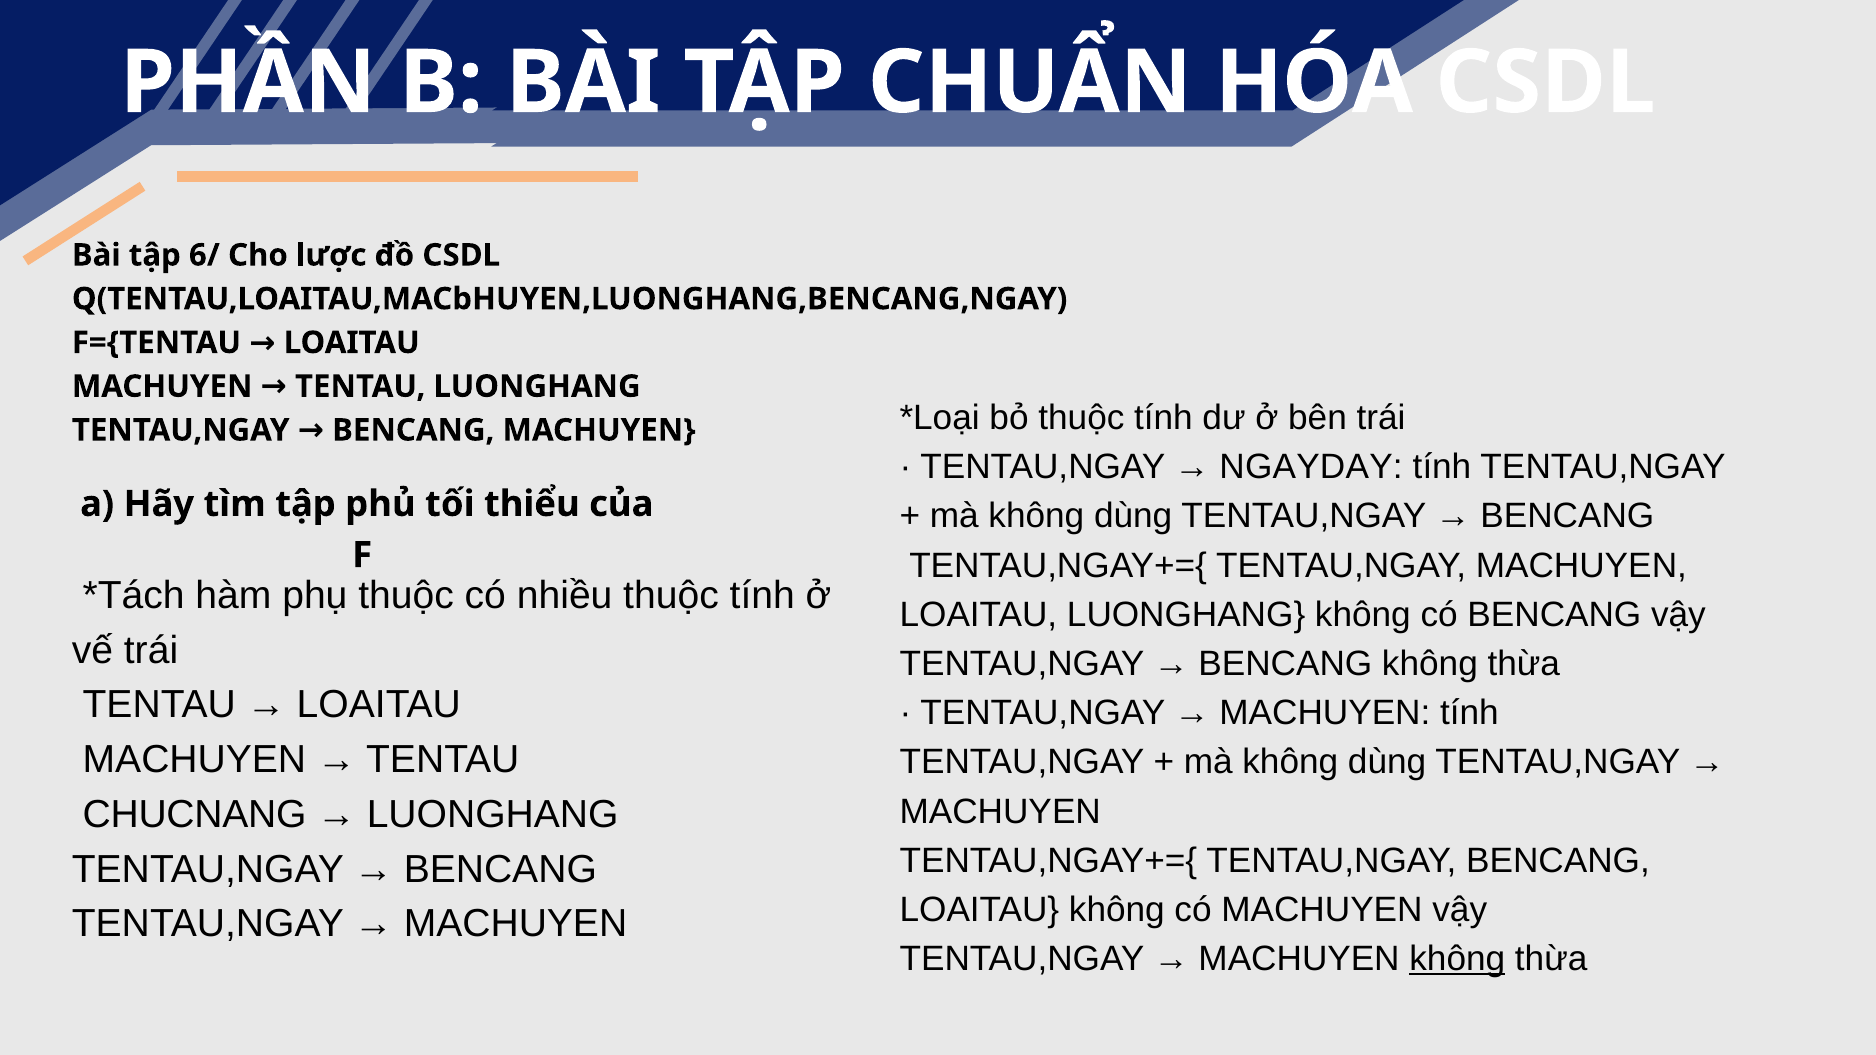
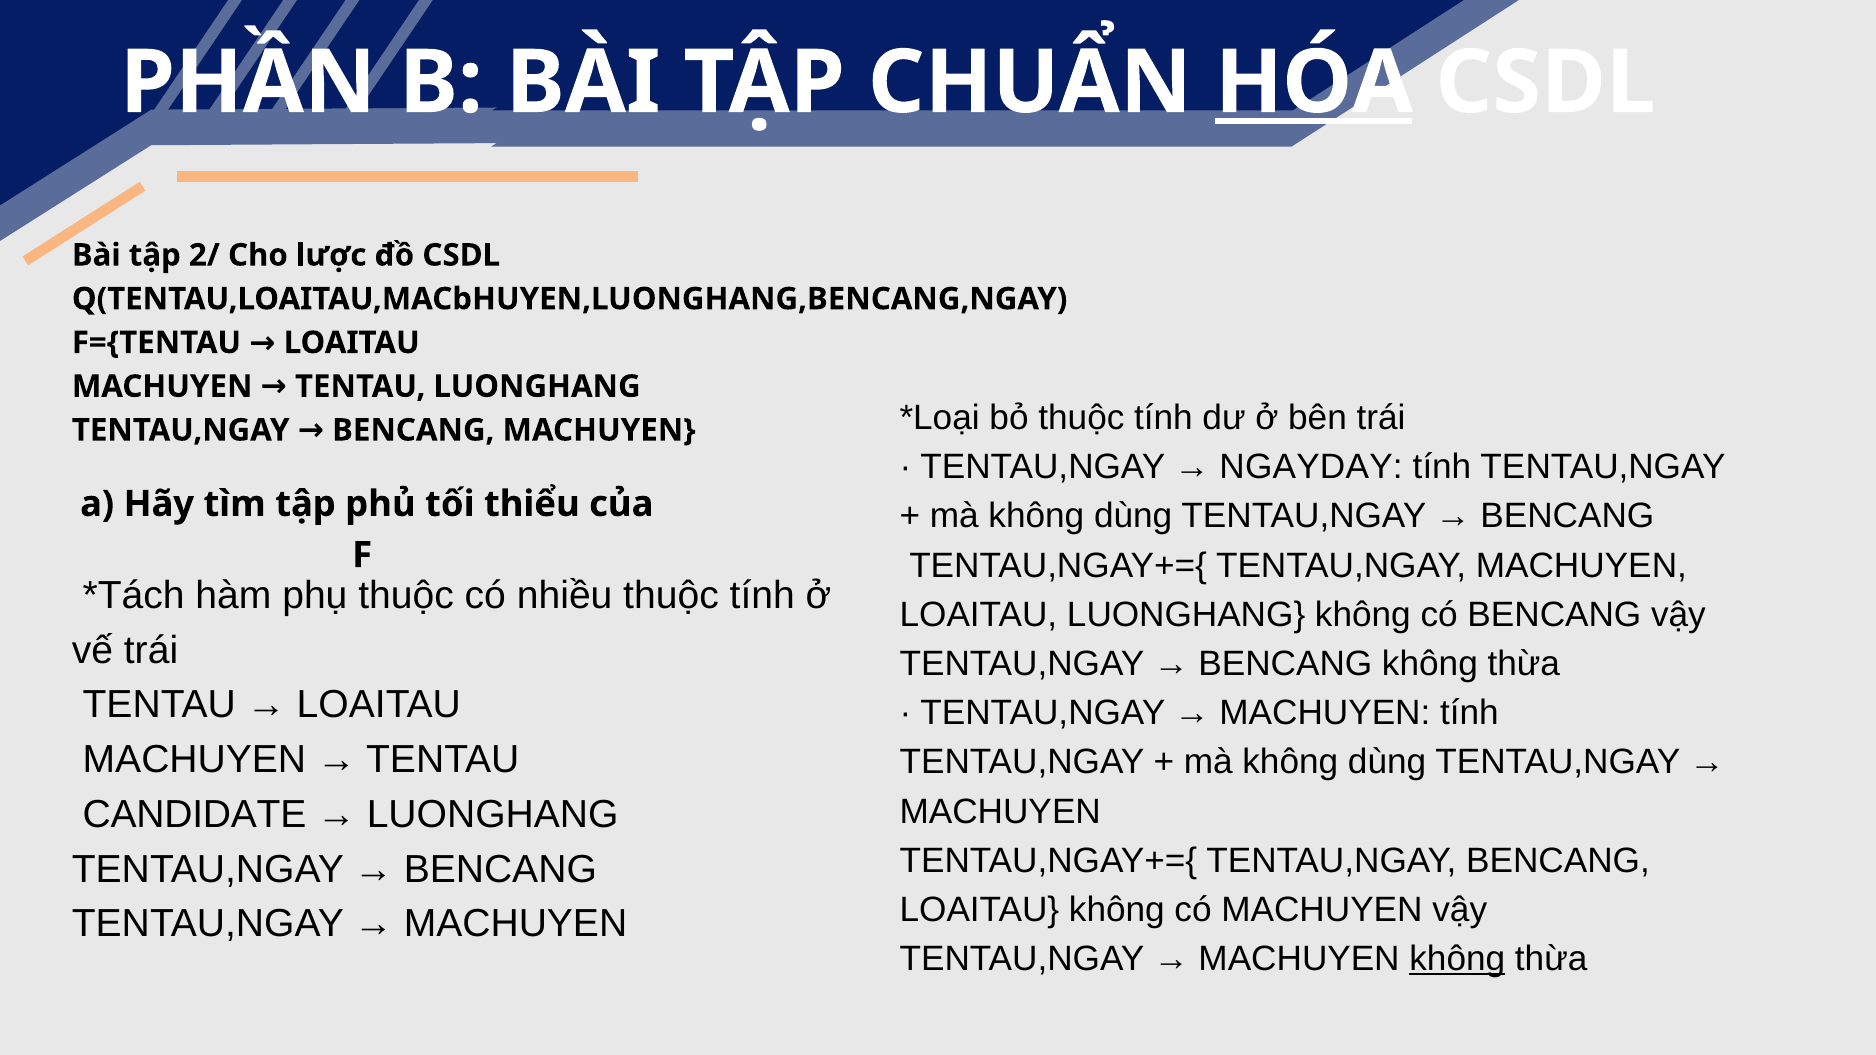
HÓA underline: none -> present (1314, 83)
6/: 6/ -> 2/ (204, 255)
CHUCNANG: CHUCNANG -> CANDIDATE (195, 815)
